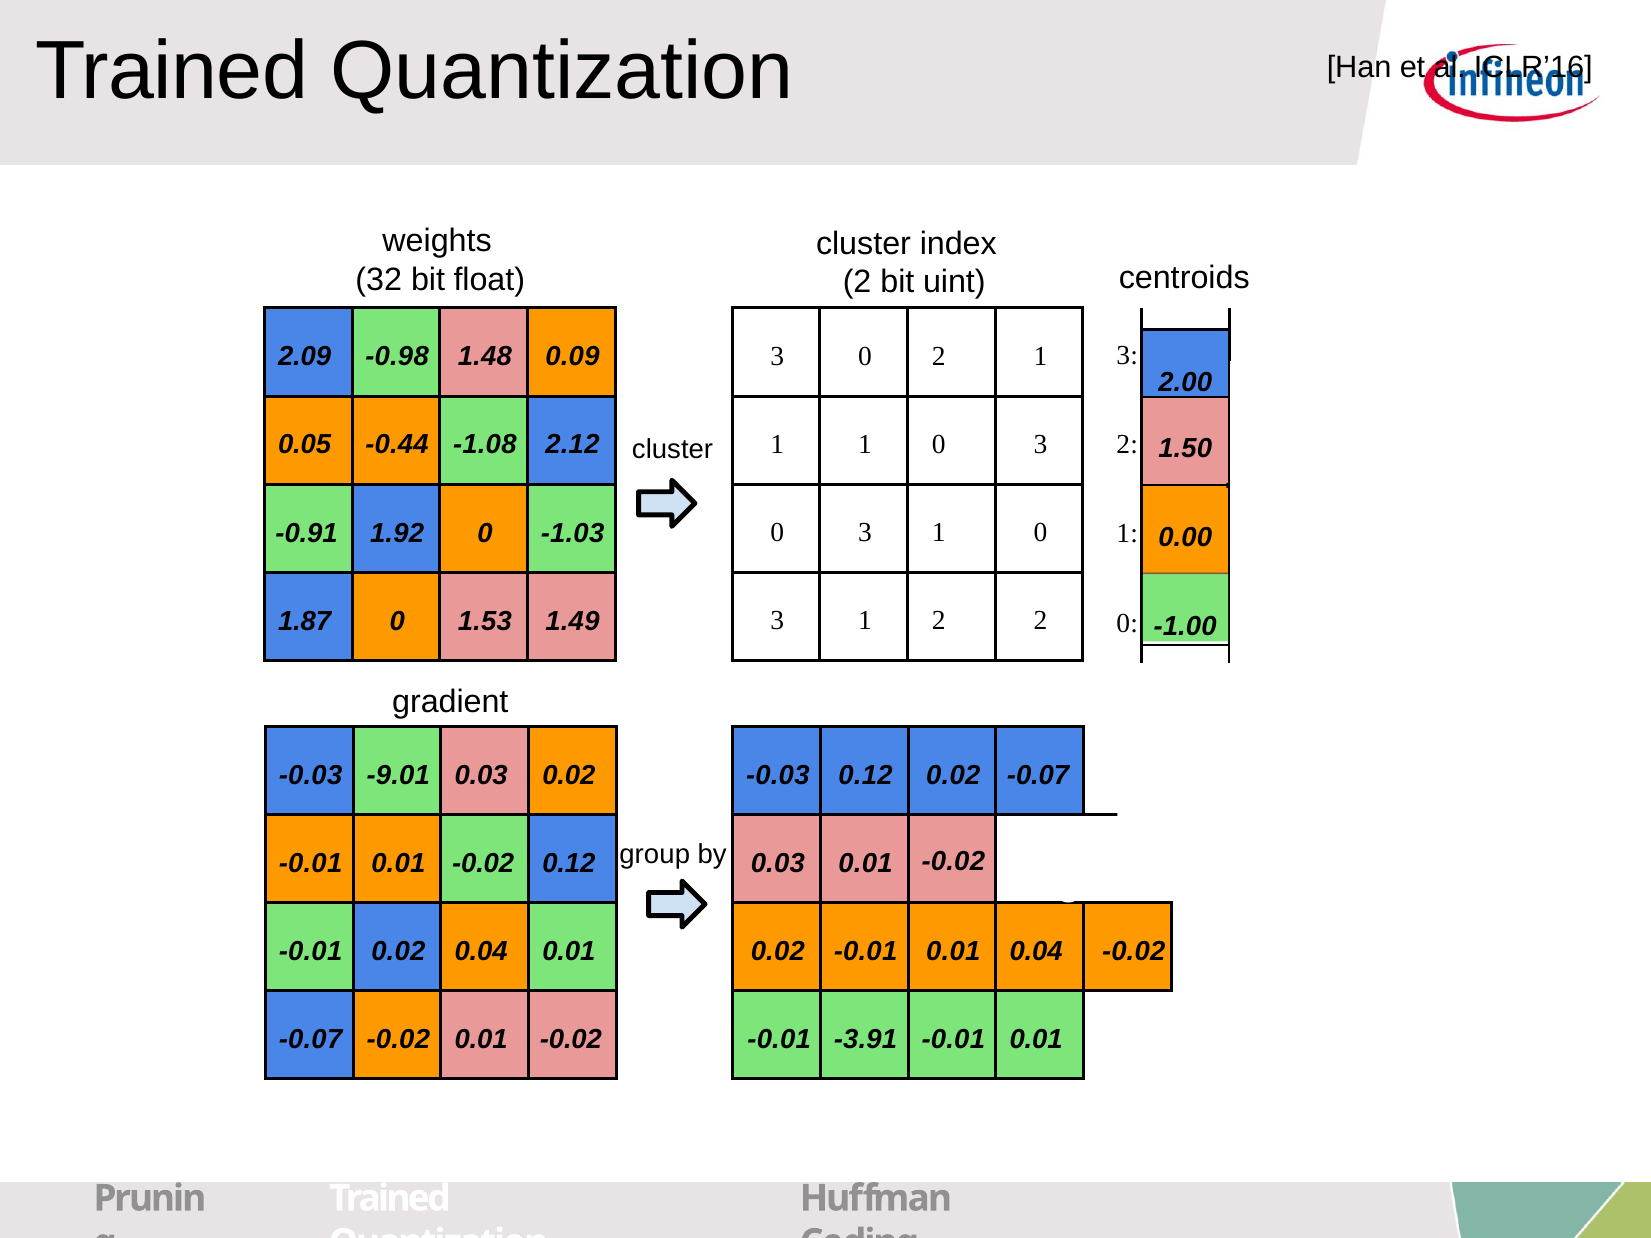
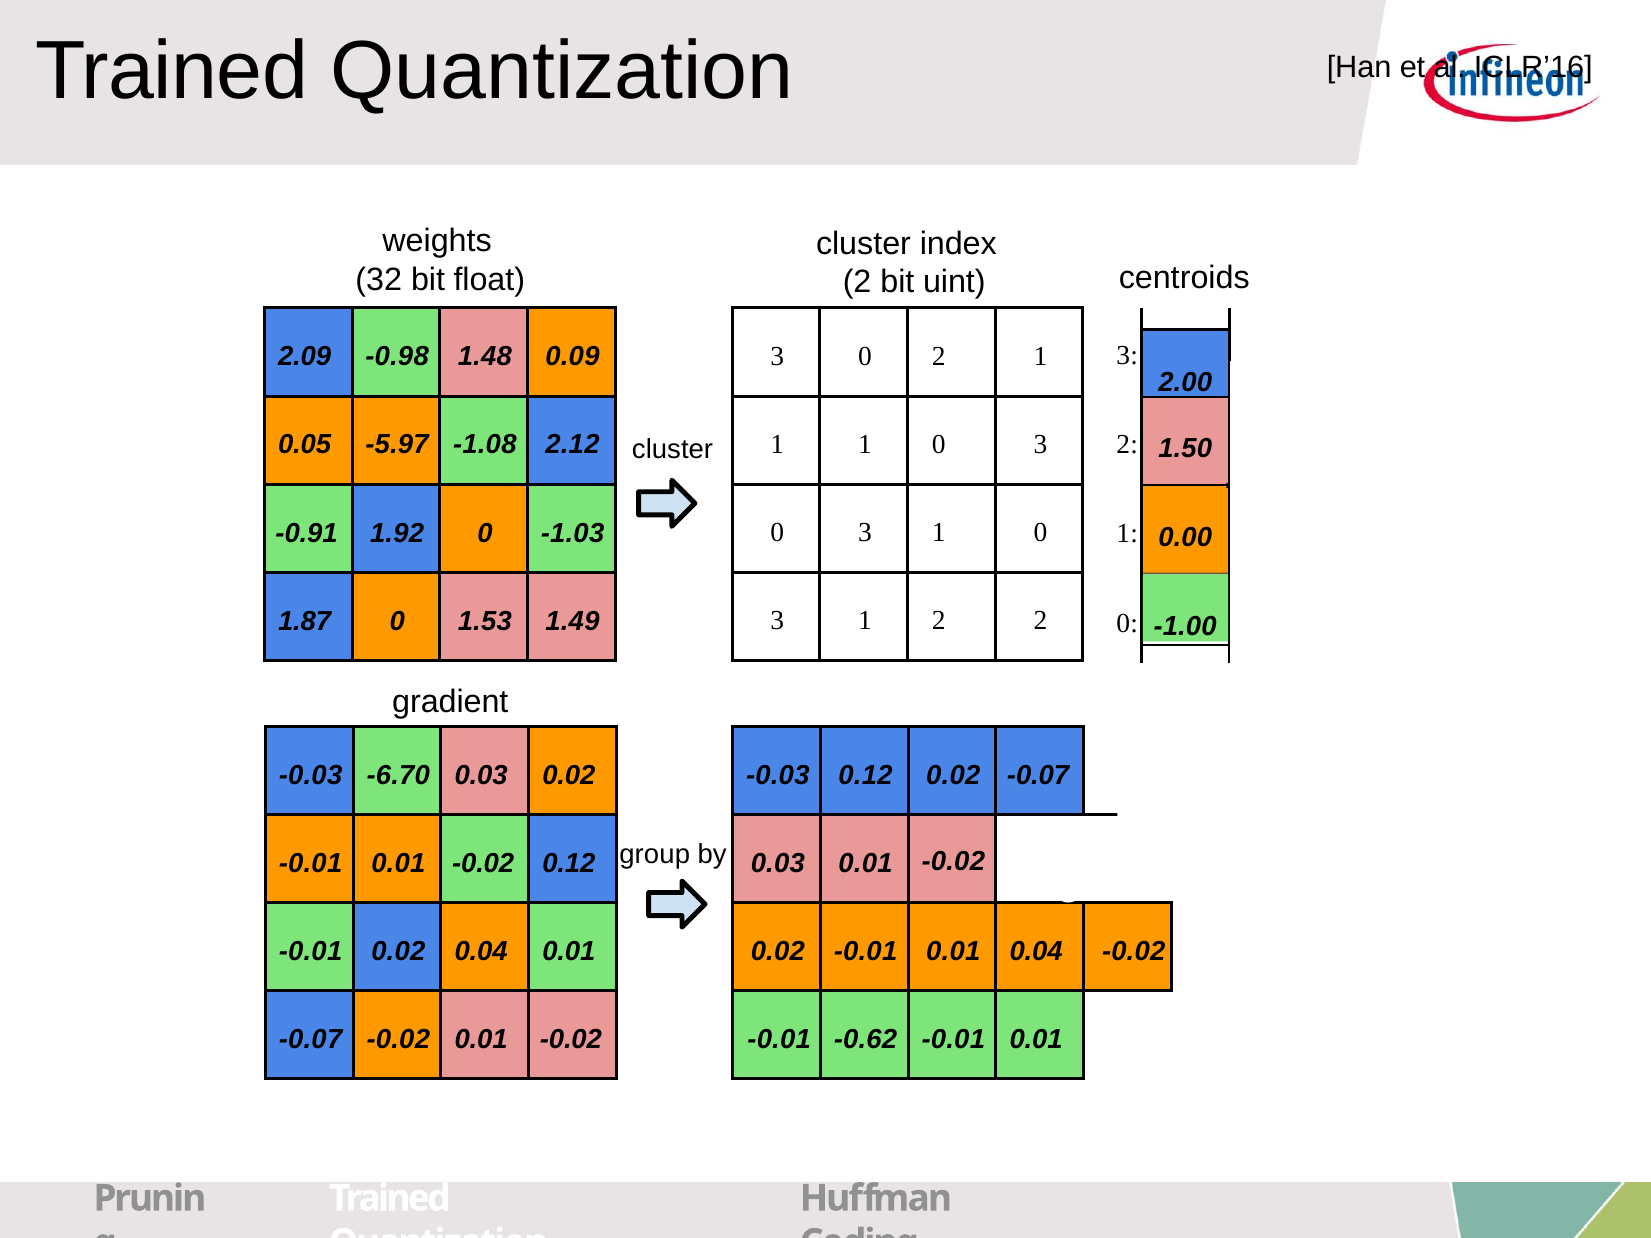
-0.44: -0.44 -> -5.97 (397, 445)
-9.01: -9.01 -> -6.70 (398, 775)
-3.91: -3.91 -> -0.62 (865, 1040)
